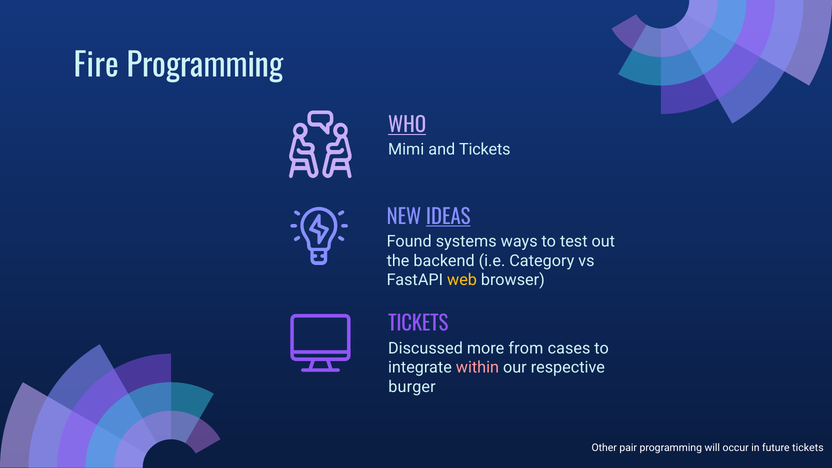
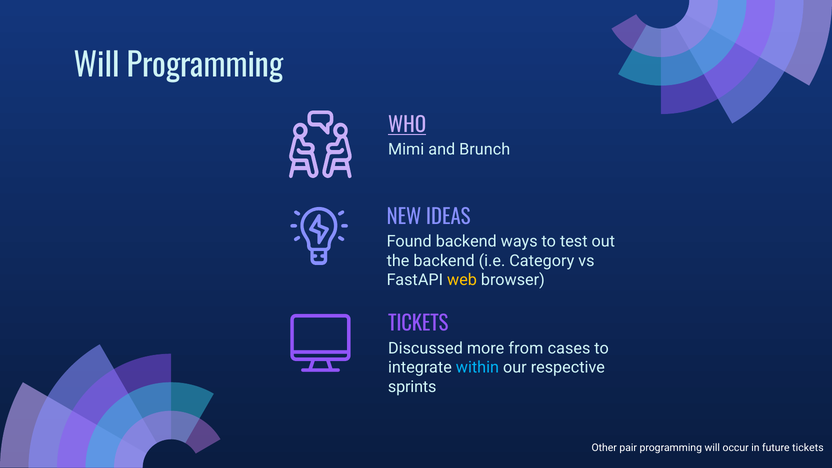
Fire: Fire -> Will (97, 66)
and Tickets: Tickets -> Brunch (485, 150)
IDEAS underline: present -> none (448, 217)
Found systems: systems -> backend (466, 241)
within colour: pink -> light blue (477, 368)
burger: burger -> sprints (412, 387)
